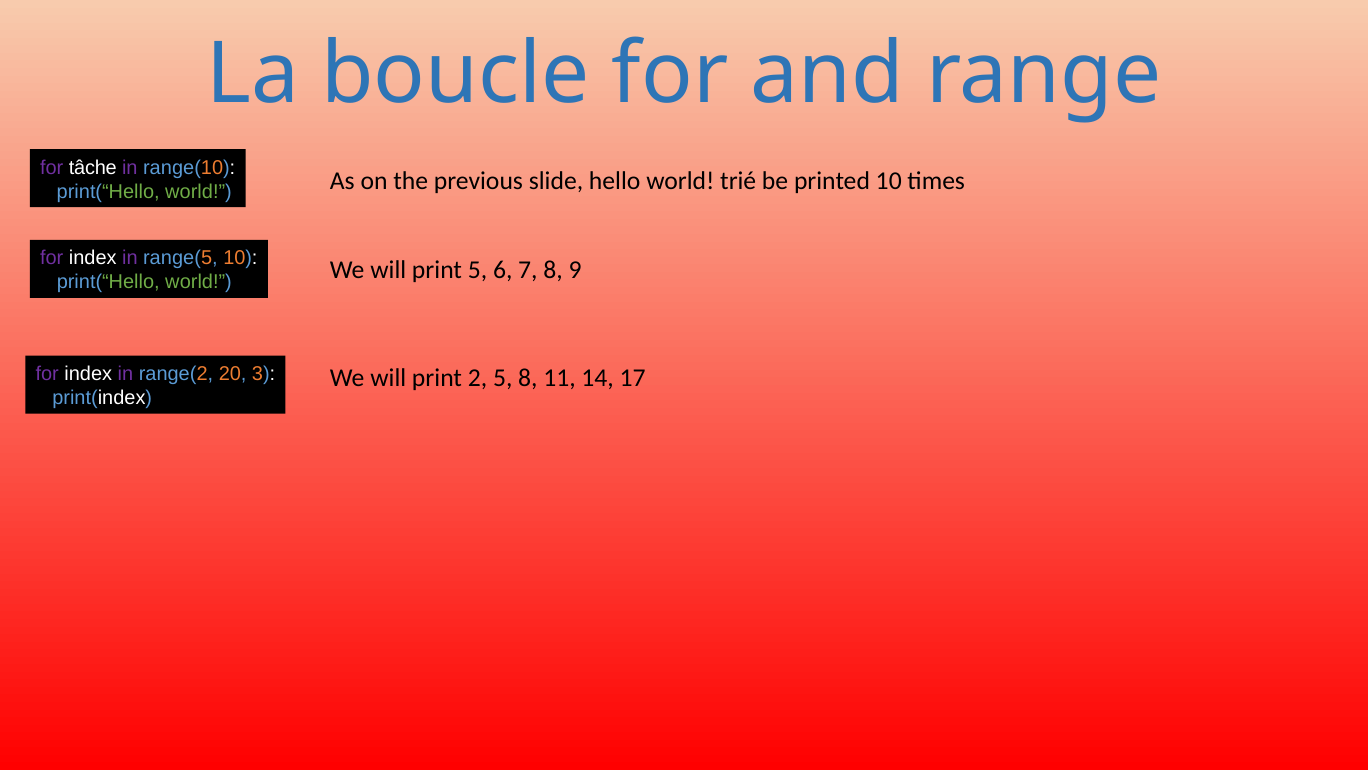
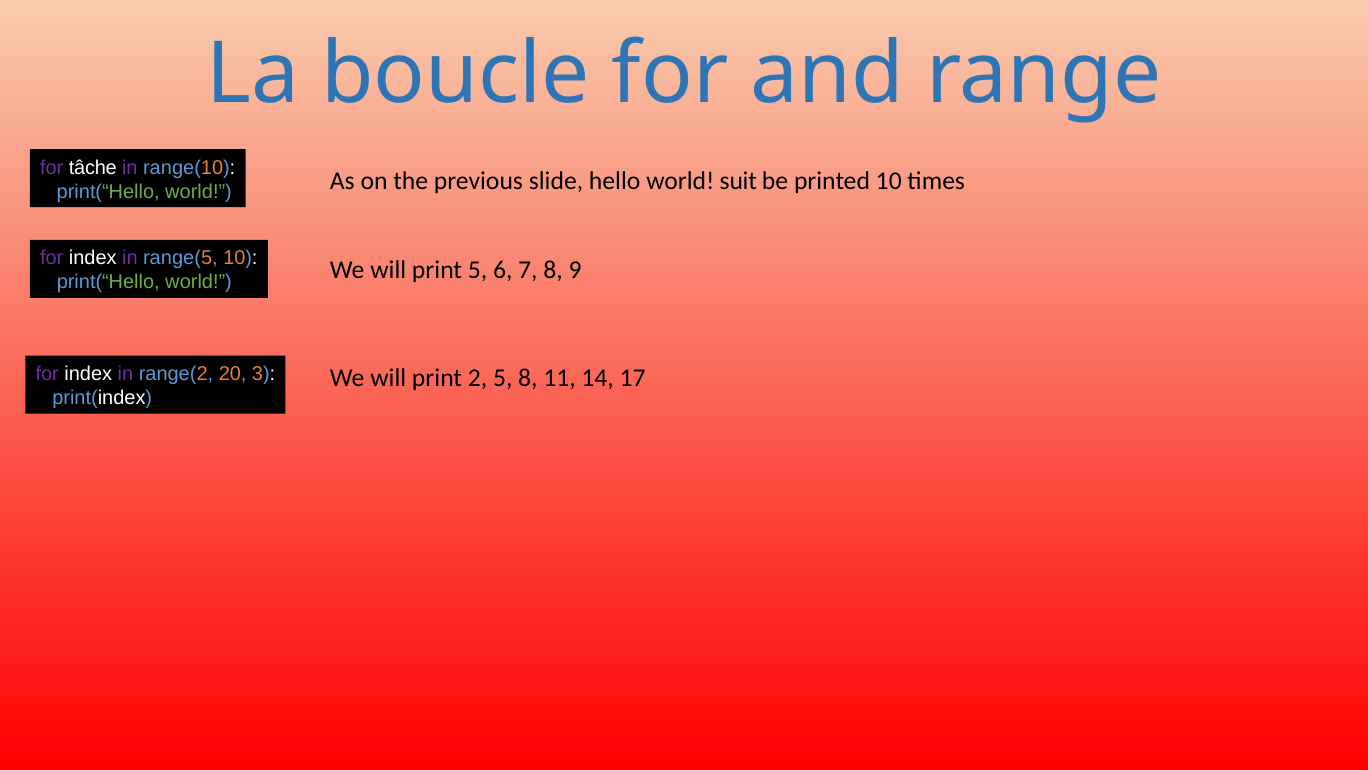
trié: trié -> suit (738, 181)
